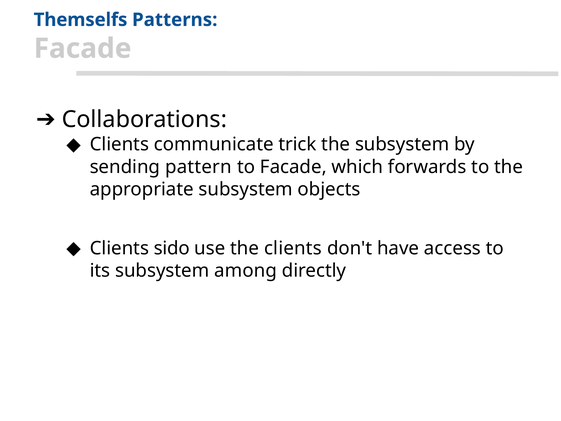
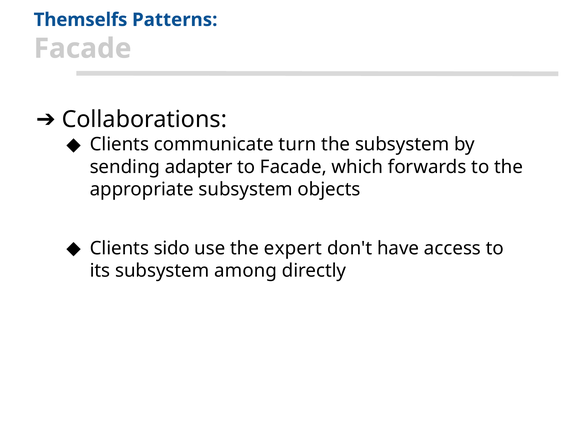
trick: trick -> turn (297, 144)
pattern: pattern -> adapter (199, 167)
the clients: clients -> expert (293, 248)
